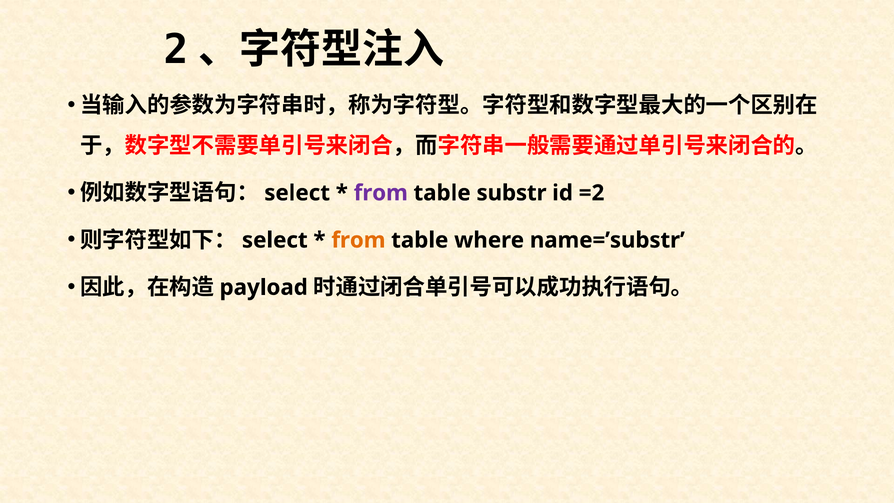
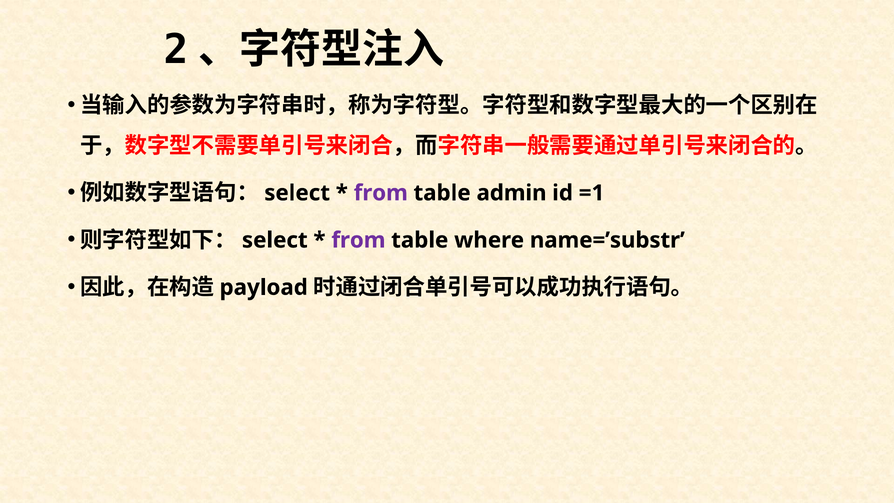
substr: substr -> admin (512, 193)
=2: =2 -> =1 (592, 193)
from colour: orange -> purple (358, 240)
